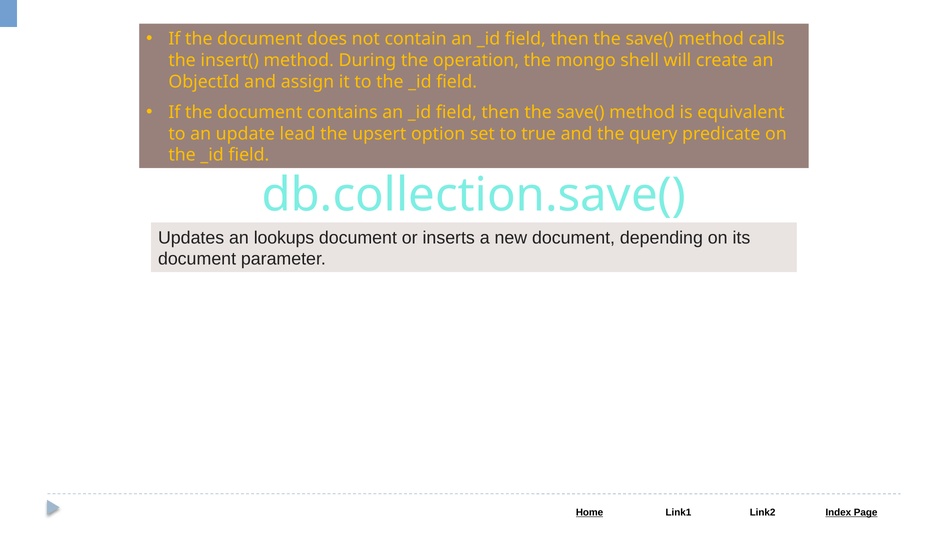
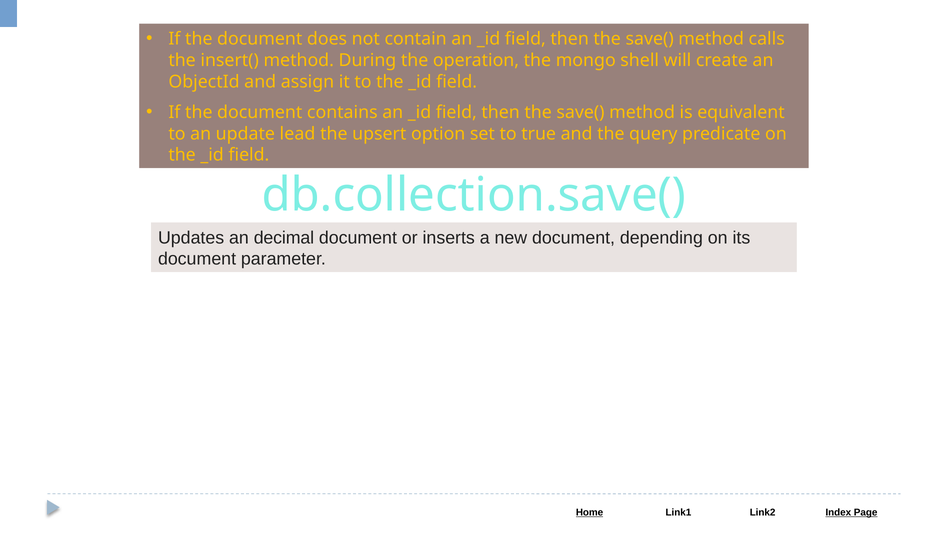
lookups: lookups -> decimal (284, 238)
